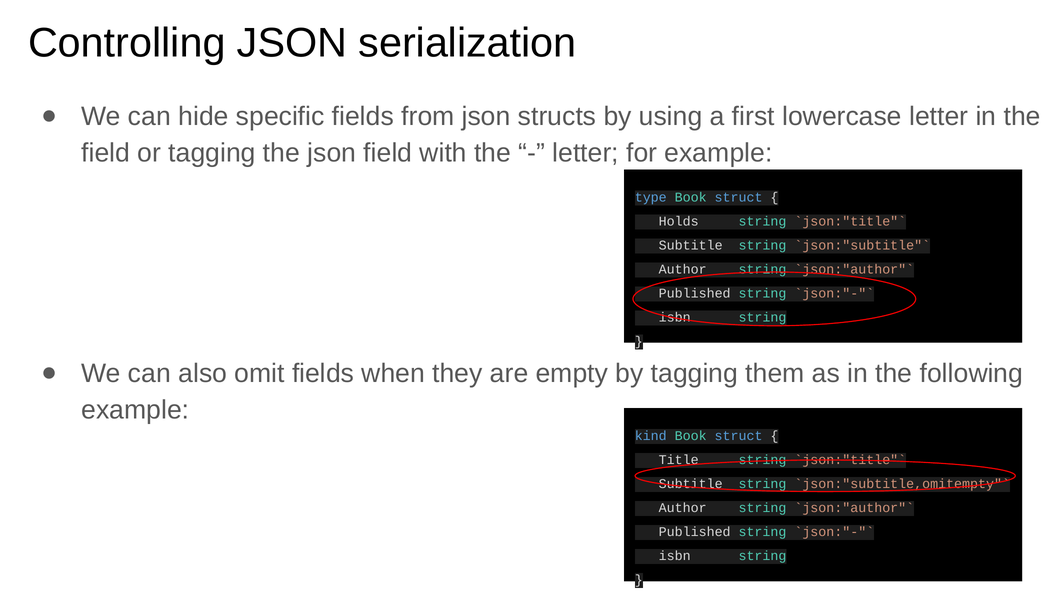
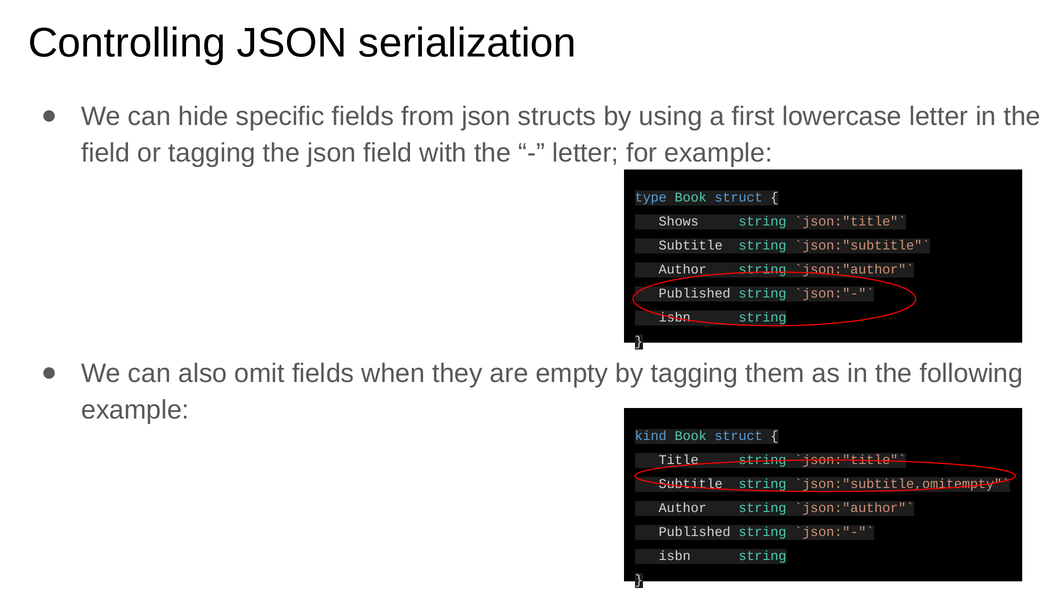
Holds: Holds -> Shows (679, 221)
